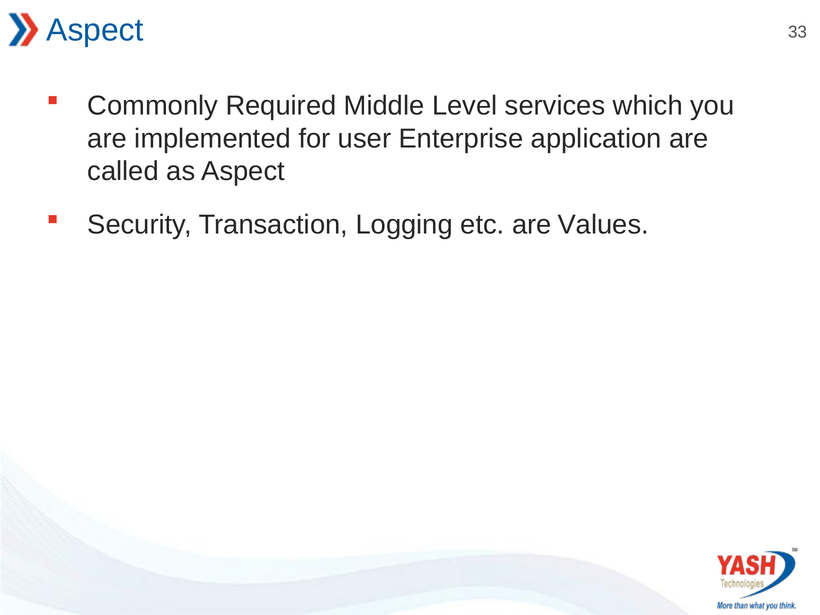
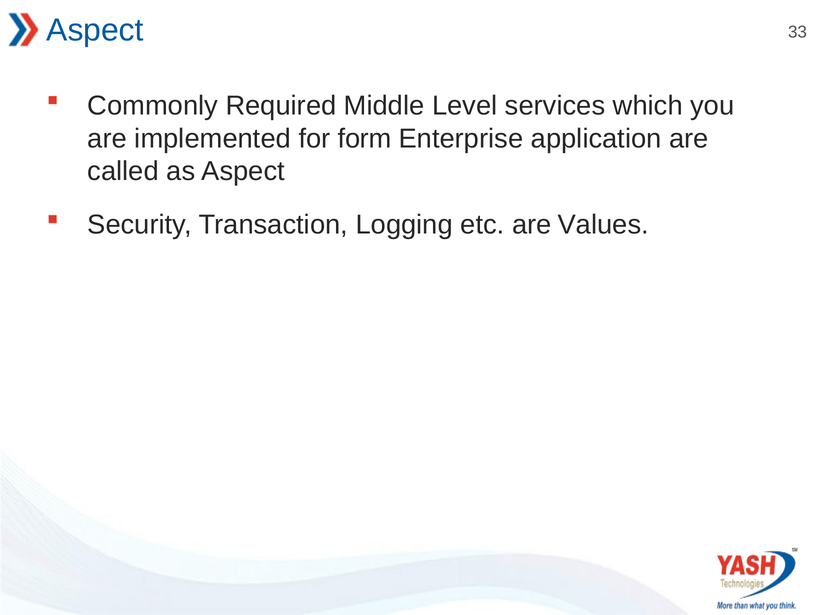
user: user -> form (365, 139)
